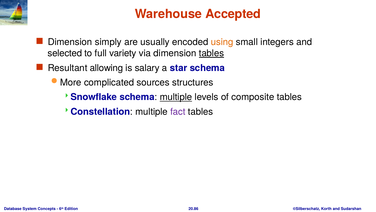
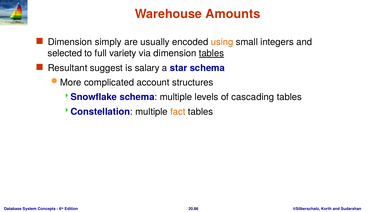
Accepted: Accepted -> Amounts (233, 14)
allowing: allowing -> suggest (106, 68)
sources: sources -> account (153, 82)
multiple underline: present -> none (176, 97)
composite: composite -> cascading (253, 97)
fact colour: purple -> orange (178, 111)
